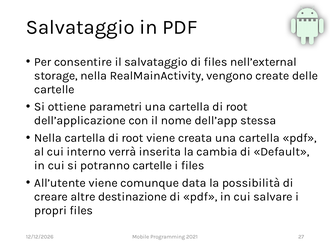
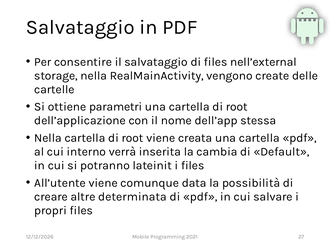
potranno cartelle: cartelle -> lateinit (152, 165)
destinazione: destinazione -> determinata (132, 196)
